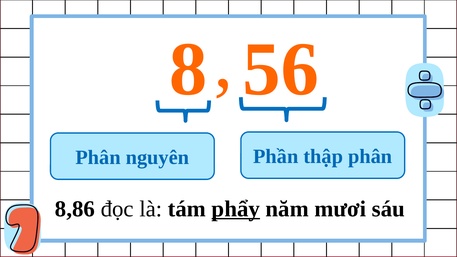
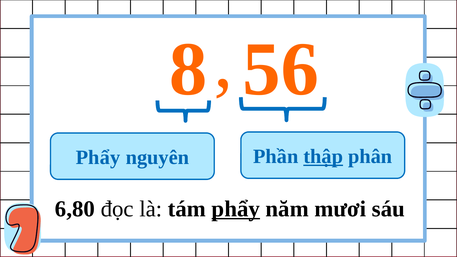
Phân: Phân -> Phẩy (98, 158)
thập underline: none -> present (323, 157)
8,86: 8,86 -> 6,80 (75, 209)
